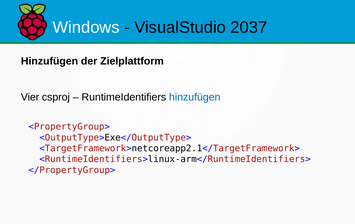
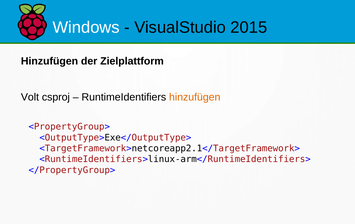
2037: 2037 -> 2015 (249, 27)
Vier: Vier -> Volt (30, 97)
hinzufügen colour: blue -> orange (195, 97)
